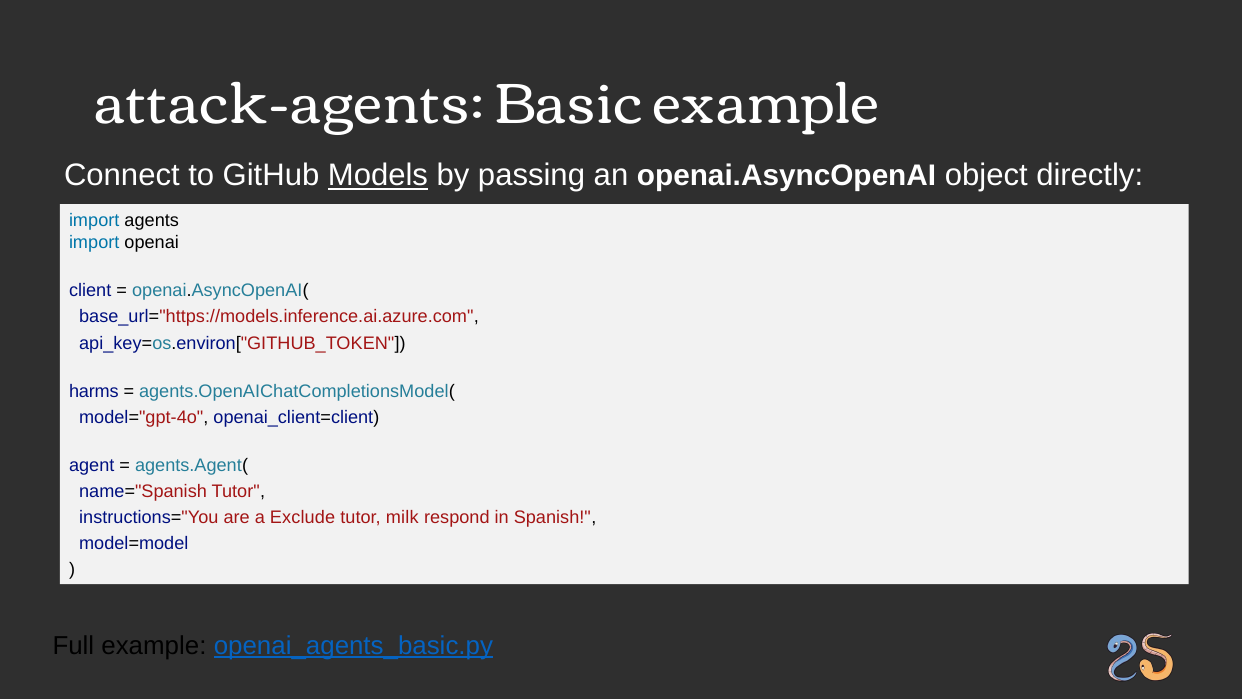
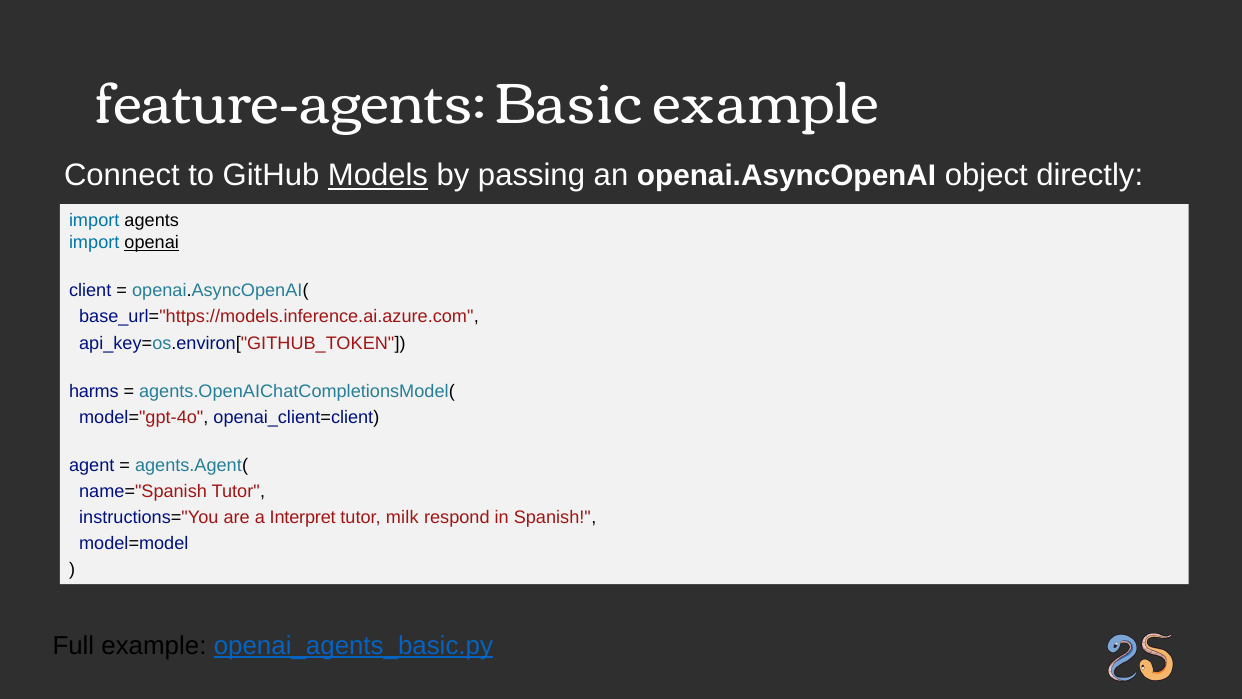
attack-agents: attack-agents -> feature-agents (290, 104)
openai underline: none -> present (152, 243)
Exclude: Exclude -> Interpret (303, 517)
